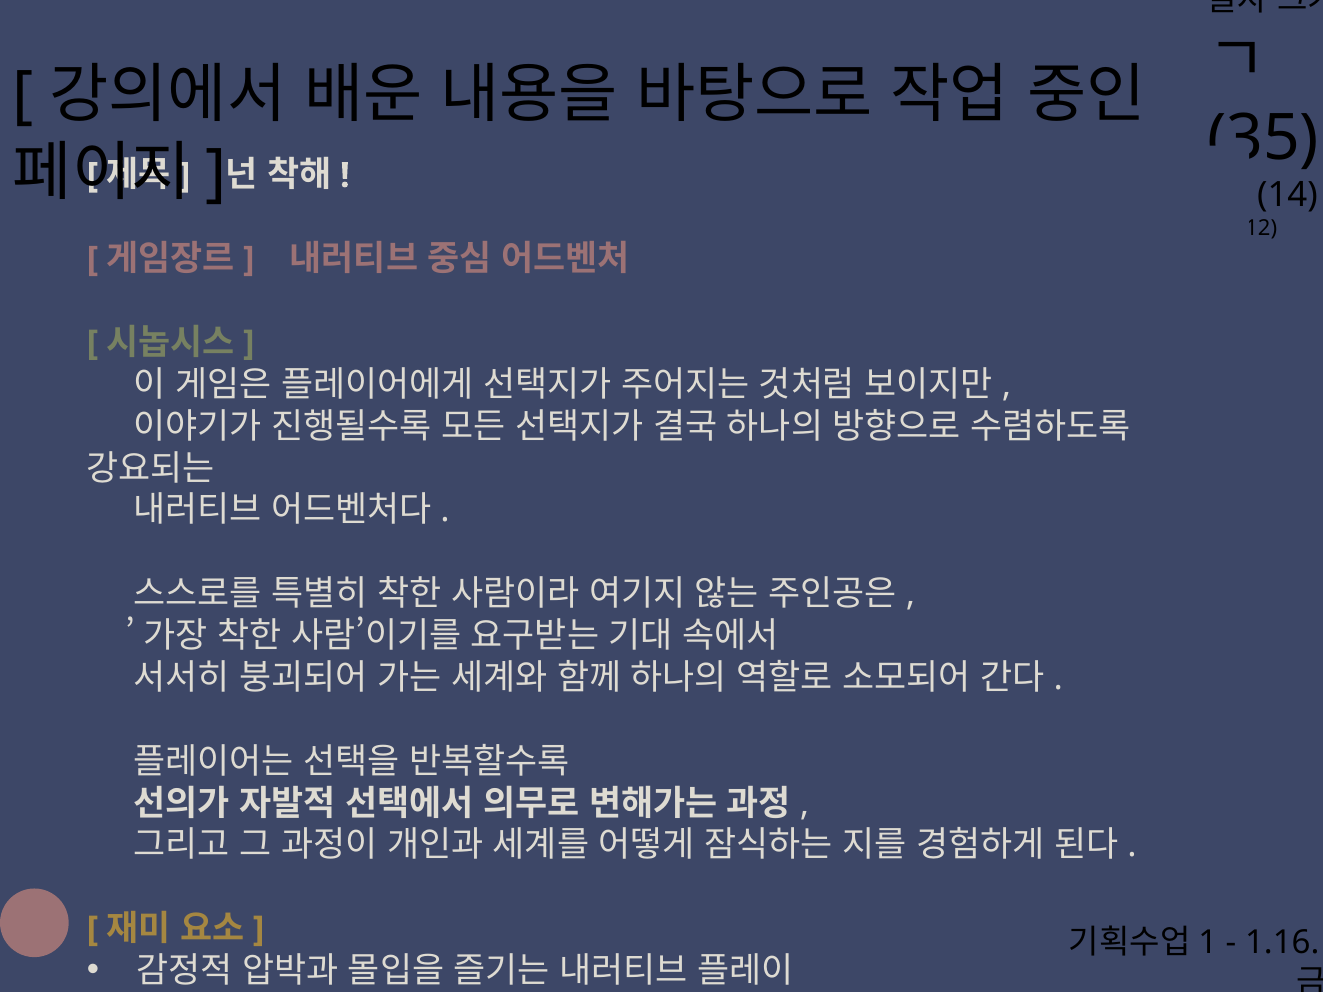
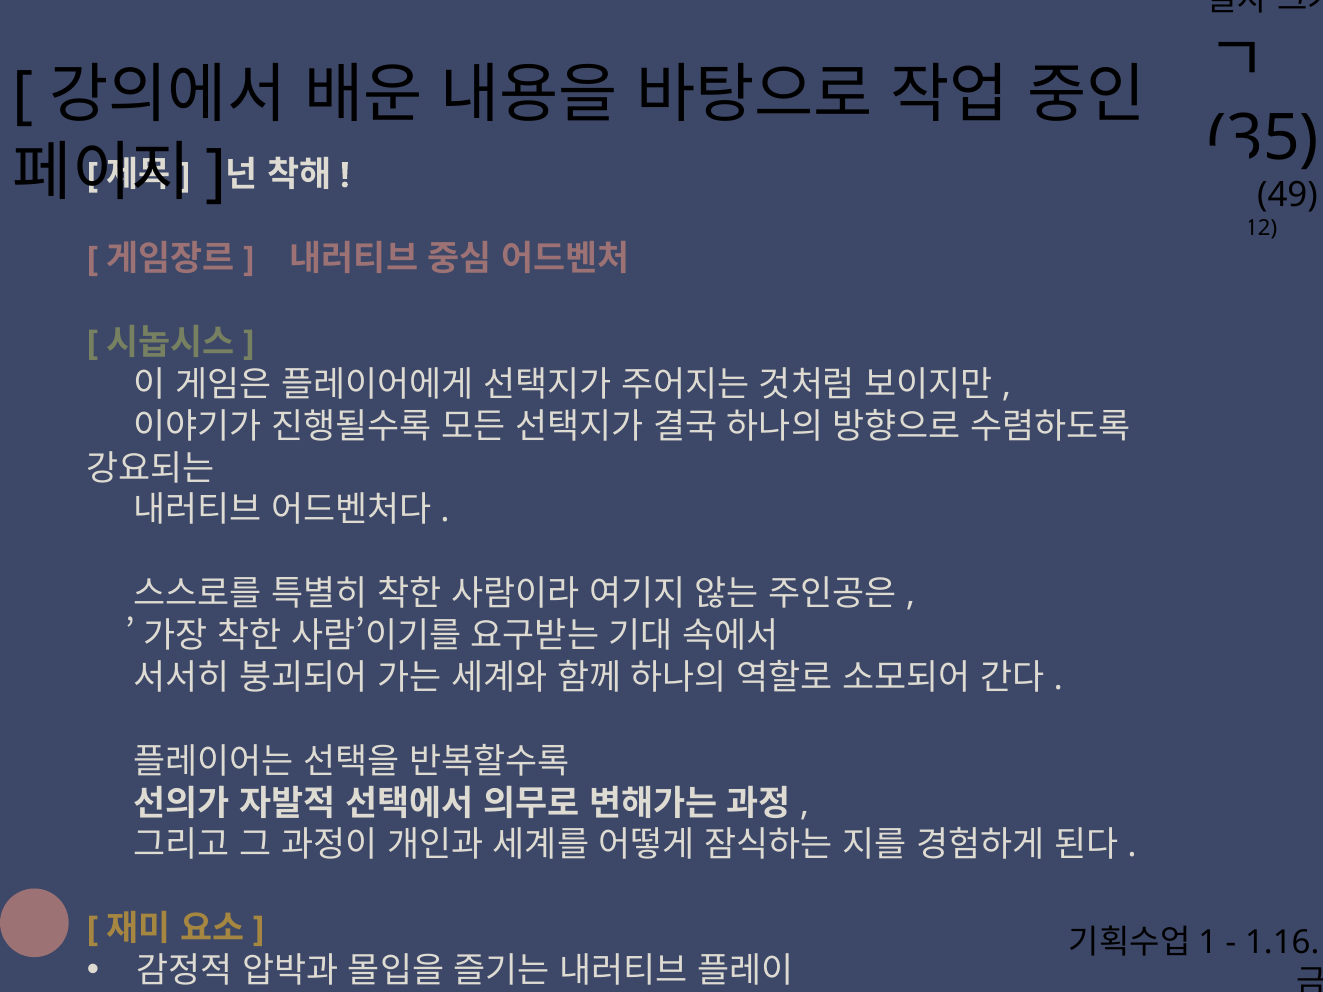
14: 14 -> 49 (1287, 195)
